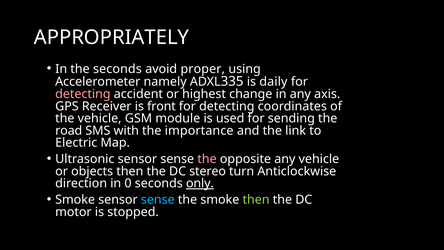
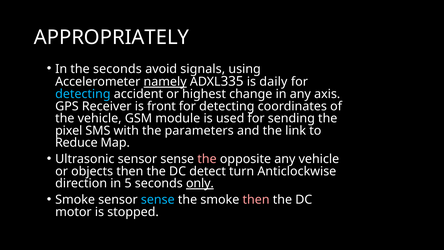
proper: proper -> signals (203, 69)
namely underline: none -> present (165, 82)
detecting colour: pink -> light blue (83, 94)
road: road -> pixel (69, 130)
importance: importance -> parameters (199, 130)
Electric: Electric -> Reduce (76, 143)
stereo: stereo -> detect (208, 171)
0: 0 -> 5 (128, 183)
then colour: light green -> pink (256, 200)
